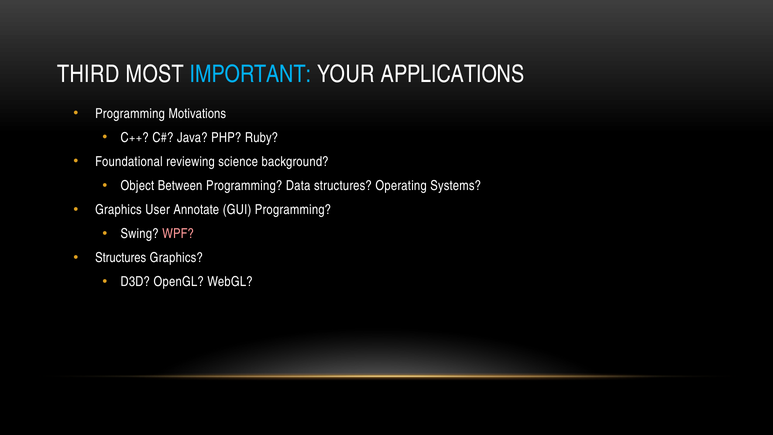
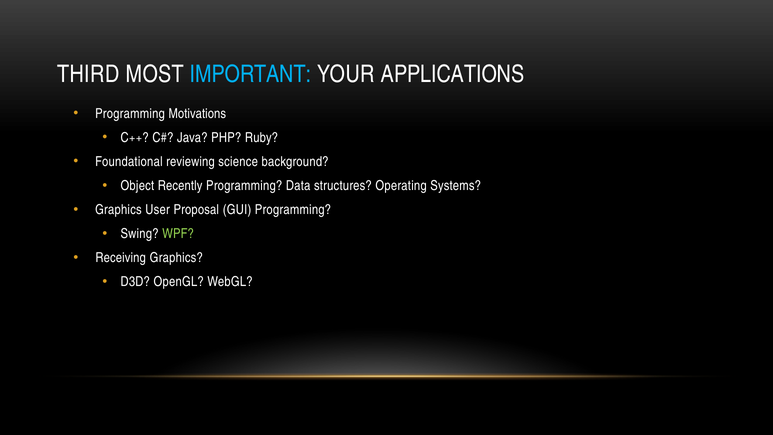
Between: Between -> Recently (180, 186)
Annotate: Annotate -> Proposal (196, 210)
WPF colour: pink -> light green (178, 234)
Structures: Structures -> Receiving (121, 258)
